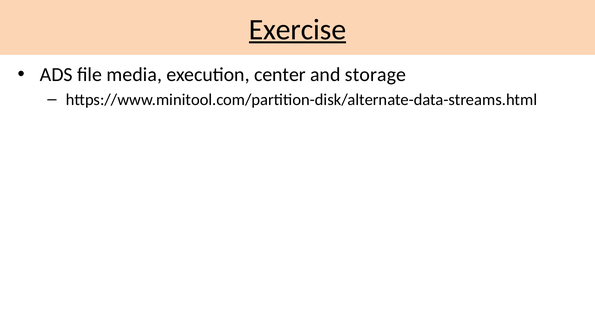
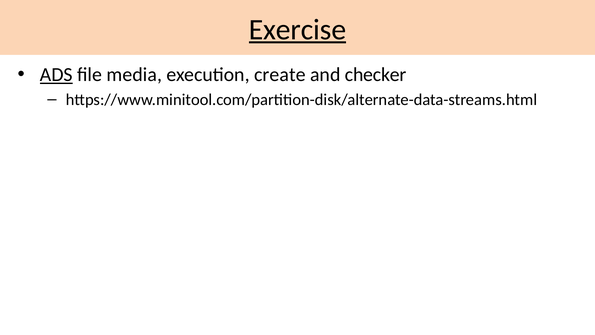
ADS underline: none -> present (56, 75)
center: center -> create (280, 75)
storage: storage -> checker (376, 75)
